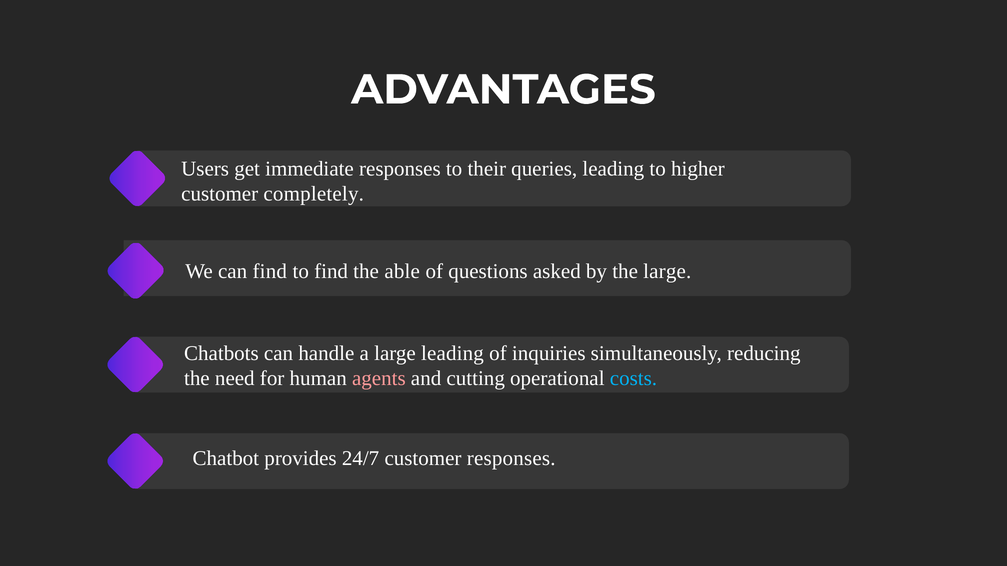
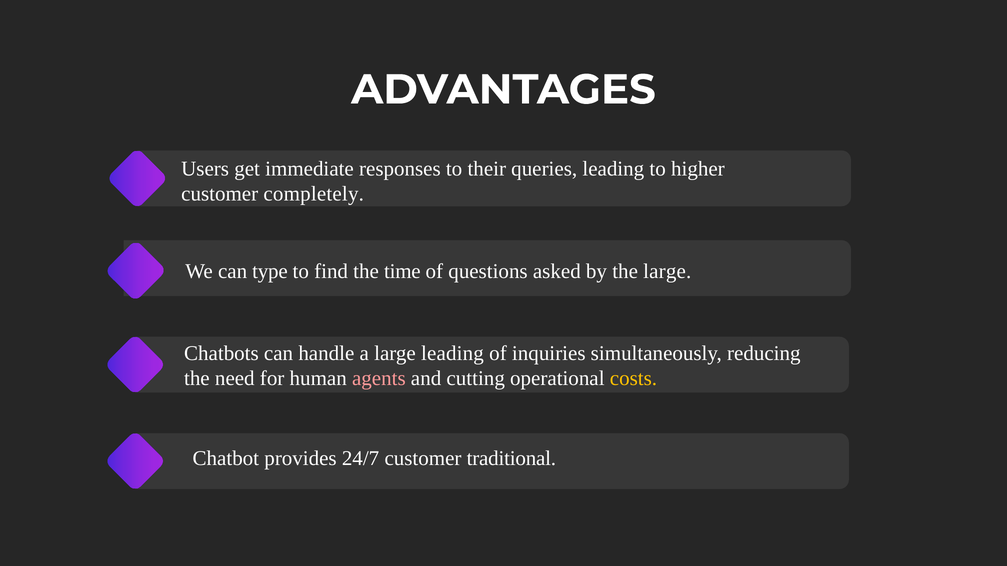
can find: find -> type (270, 272)
able: able -> time (402, 272)
costs colour: light blue -> yellow (633, 379)
customer responses: responses -> traditional (511, 459)
